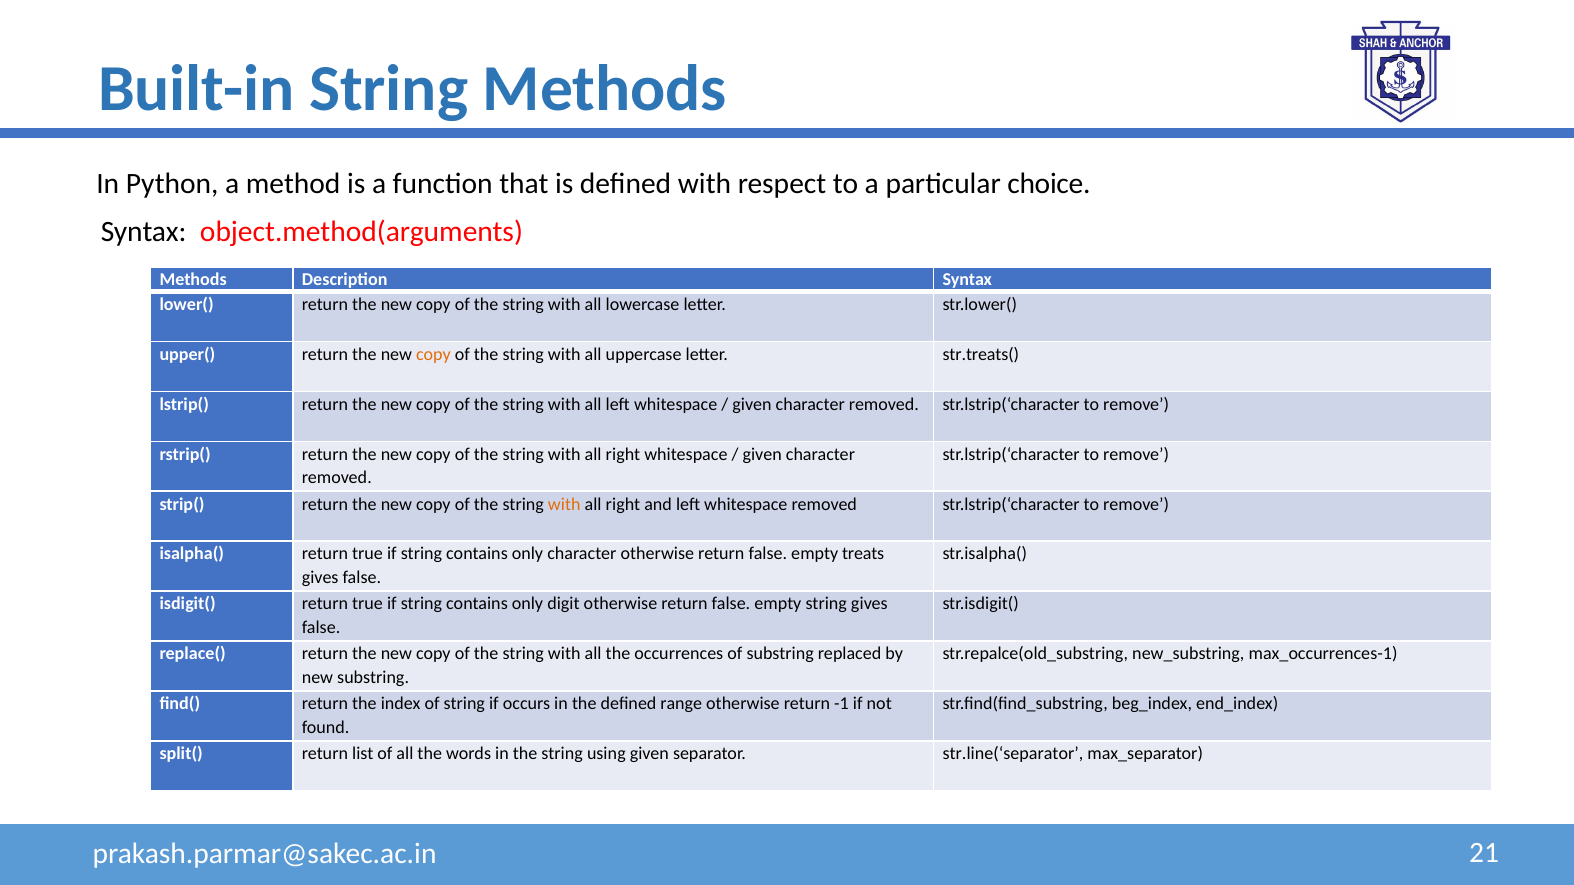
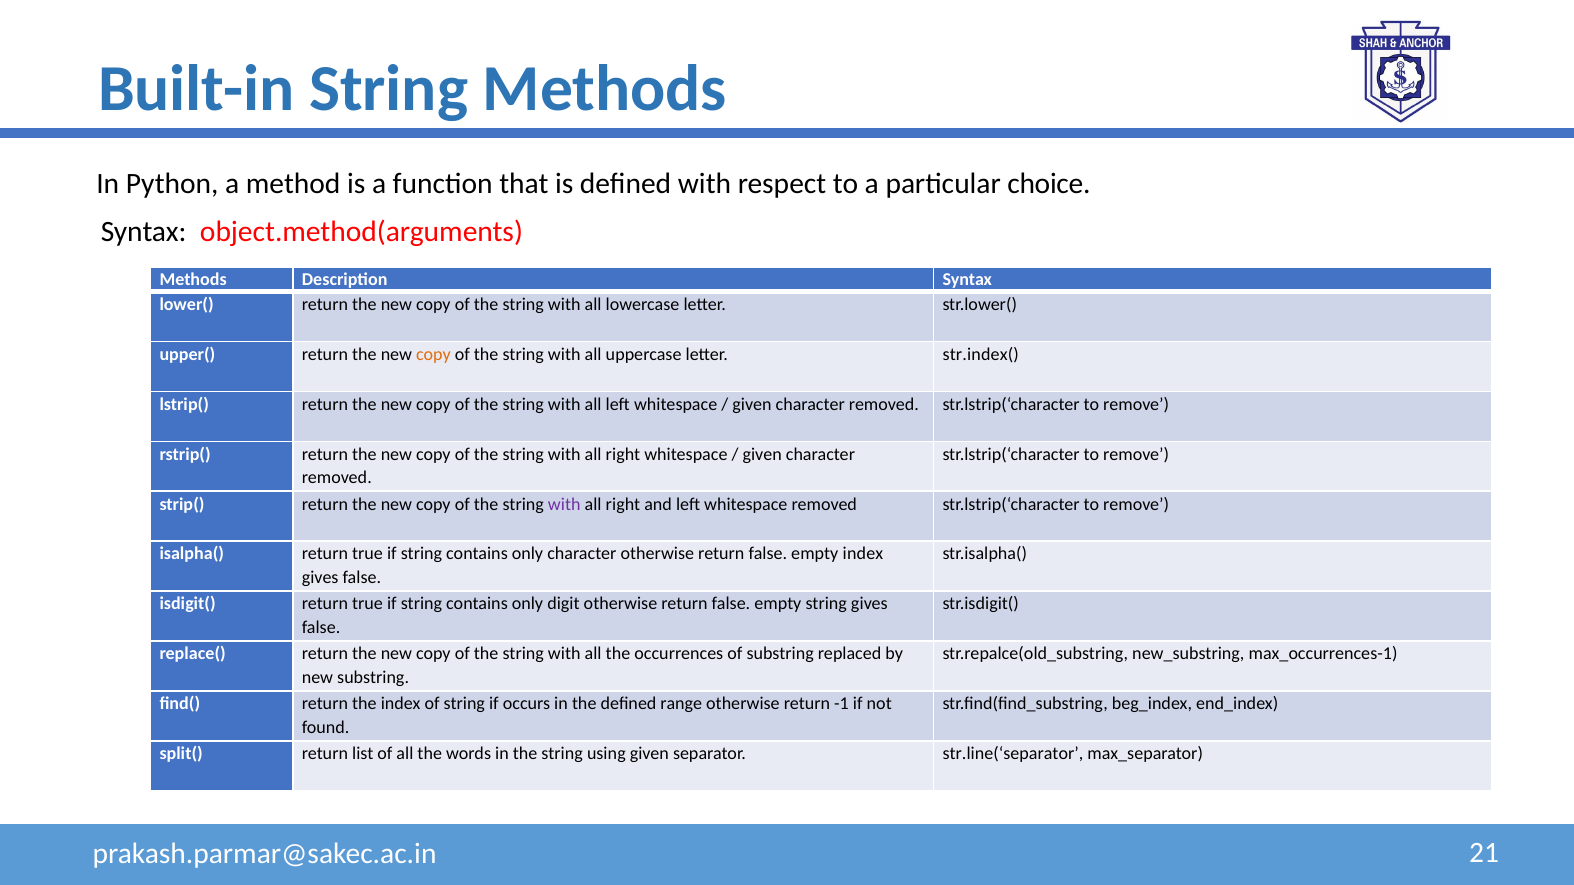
str.treats(: str.treats( -> str.index( (981, 354)
with colour: orange -> purple (564, 504)
empty treats: treats -> index (863, 554)
